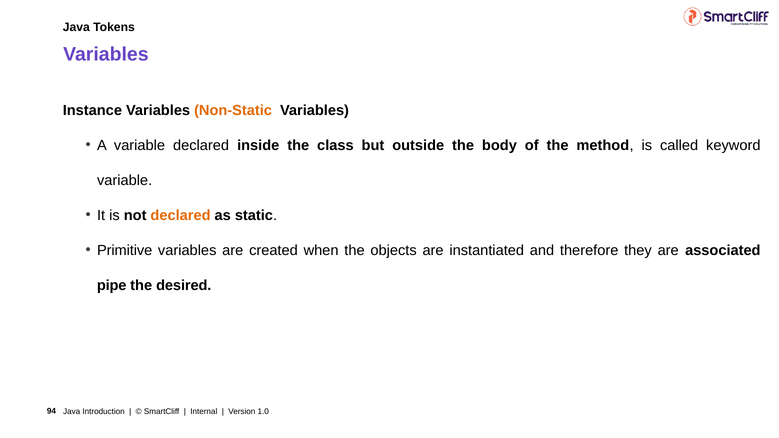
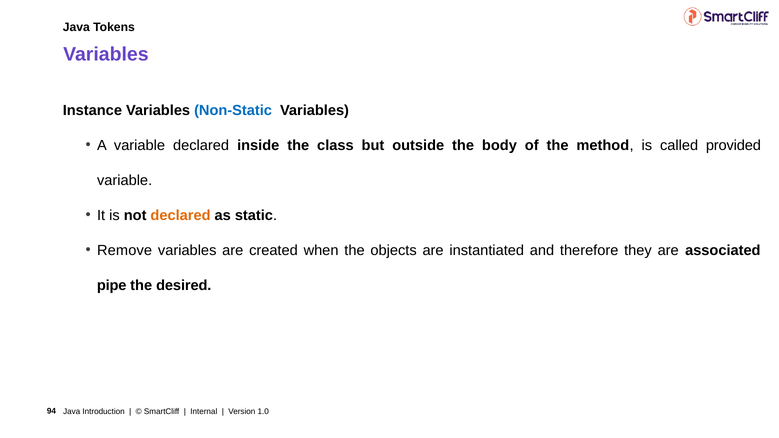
Non-Static colour: orange -> blue (233, 110)
keyword: keyword -> provided (733, 145)
Primitive: Primitive -> Remove (125, 250)
